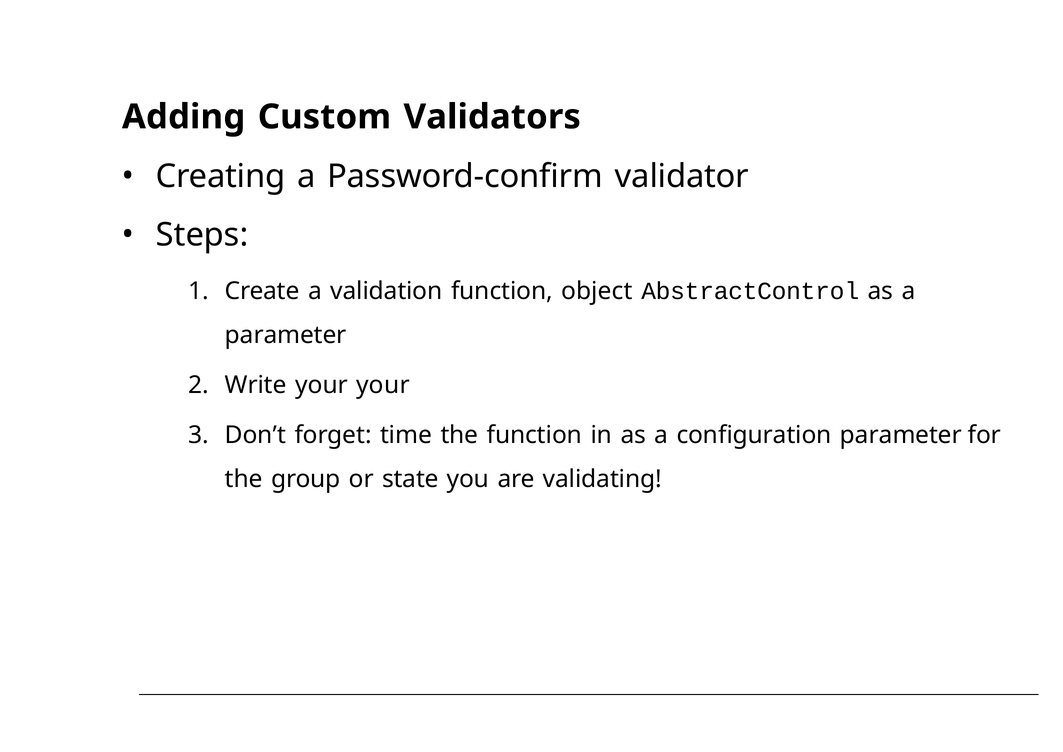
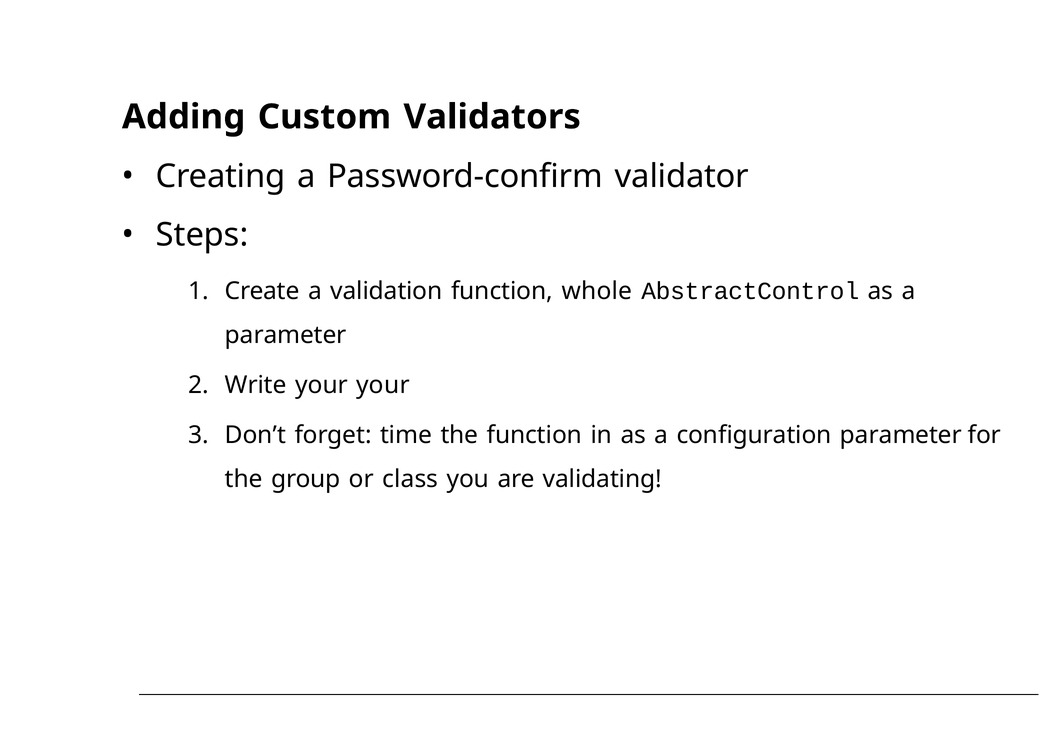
object: object -> whole (597, 291)
state: state -> class (410, 479)
